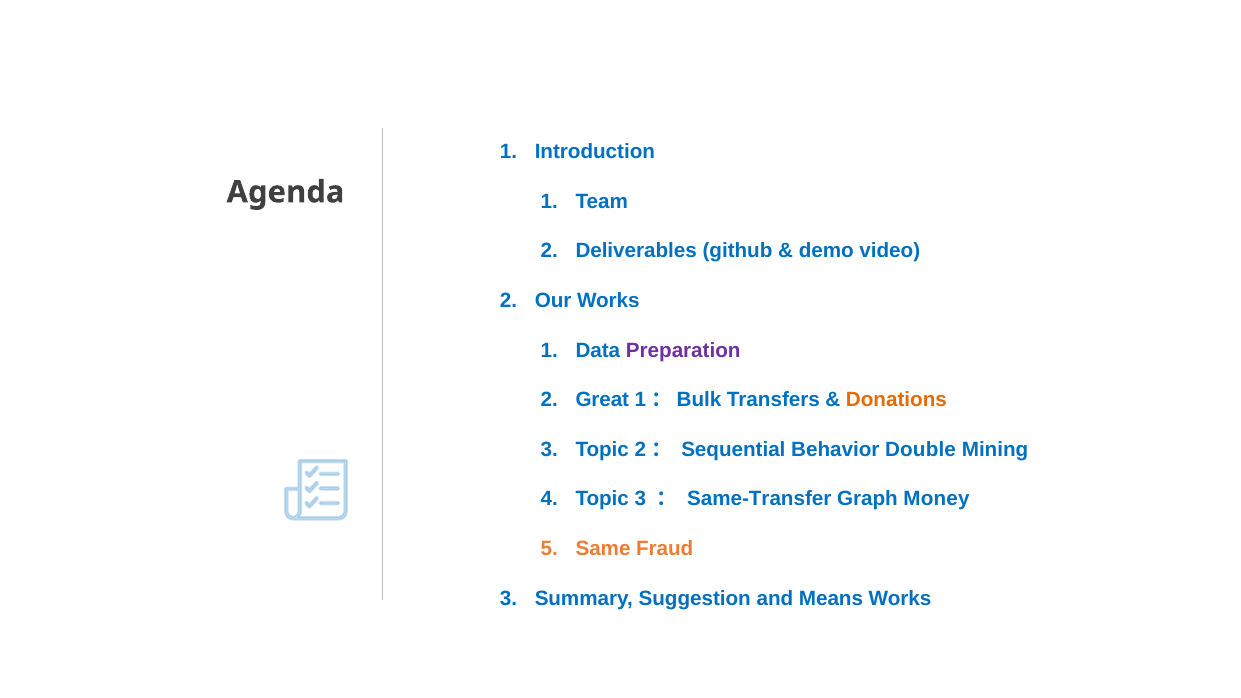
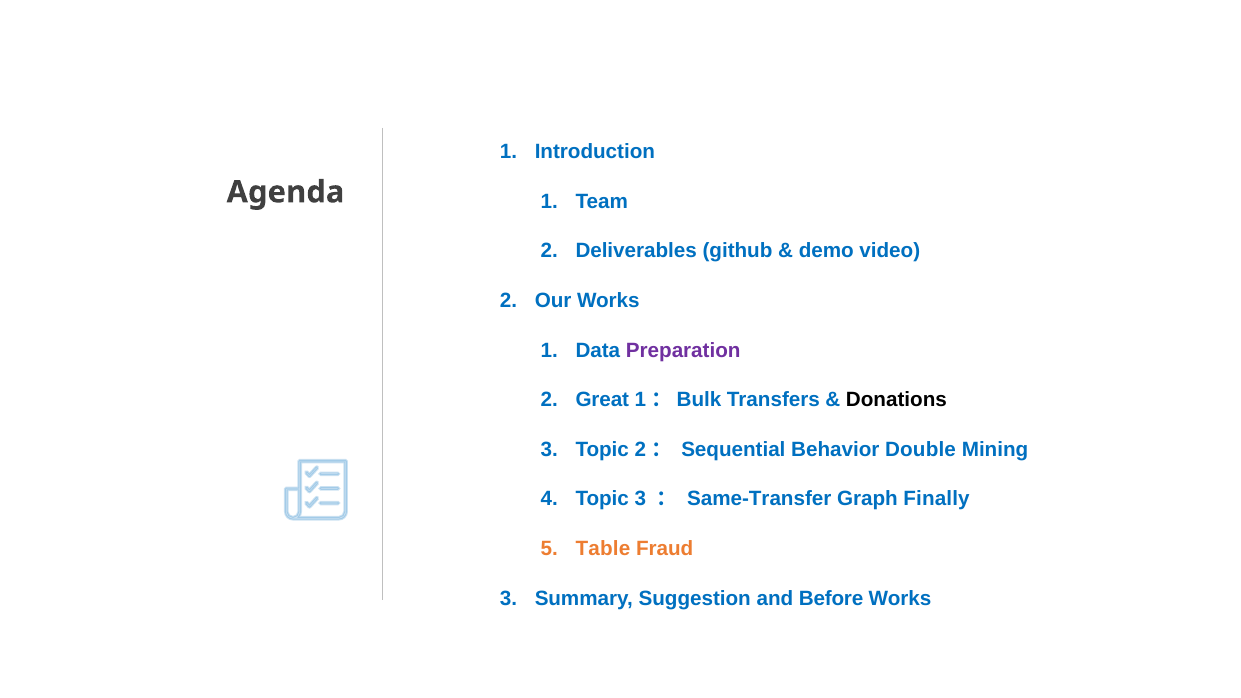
Donations colour: orange -> black (896, 400)
Money: Money -> Finally (937, 499)
Same: Same -> Table (603, 549)
Means: Means -> Before (831, 598)
